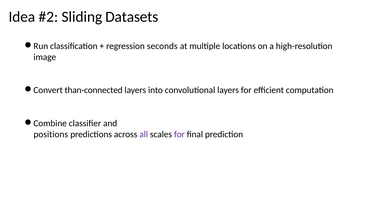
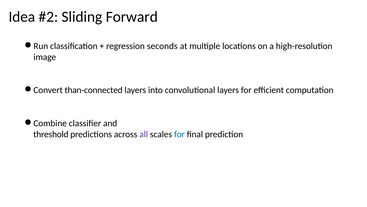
Datasets: Datasets -> Forward (132, 17)
positions: positions -> threshold (51, 134)
for colour: purple -> blue (179, 134)
